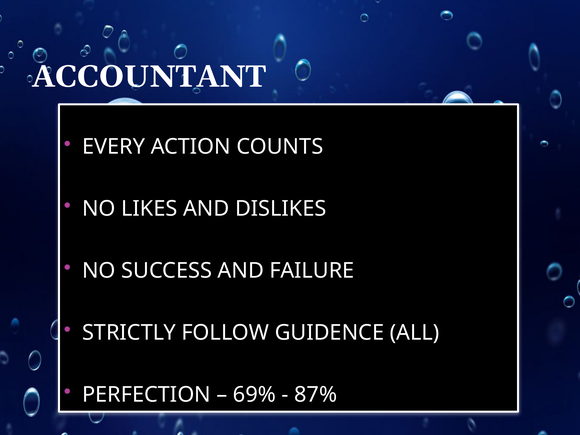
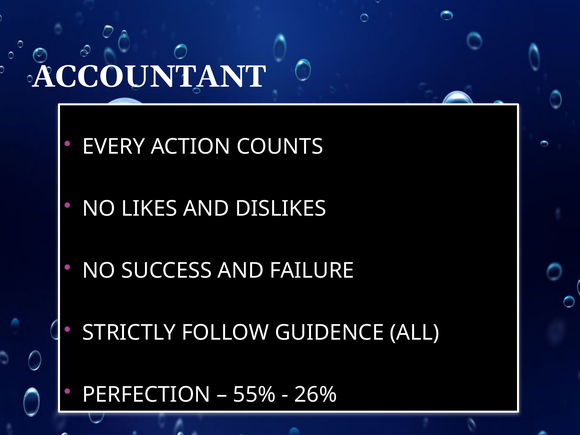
69%: 69% -> 55% (254, 395)
87%: 87% -> 26% (316, 395)
